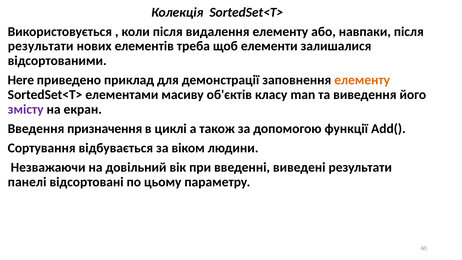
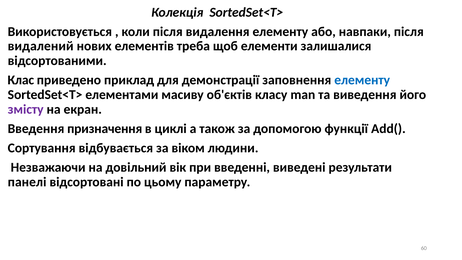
результати: результати -> видалений (41, 46)
Here: Here -> Клас (21, 80)
елементу colour: orange -> blue (362, 80)
